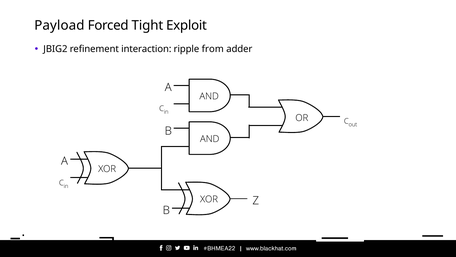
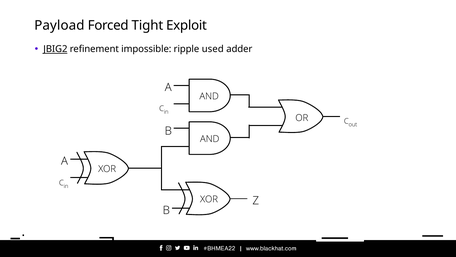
JBIG2 underline: none -> present (55, 49)
interaction: interaction -> impossible (146, 49)
from: from -> used (213, 49)
